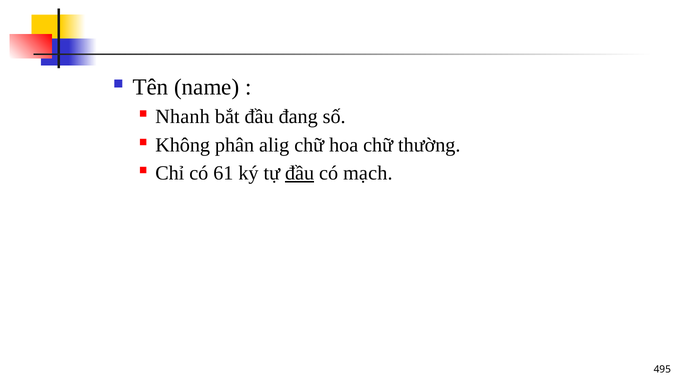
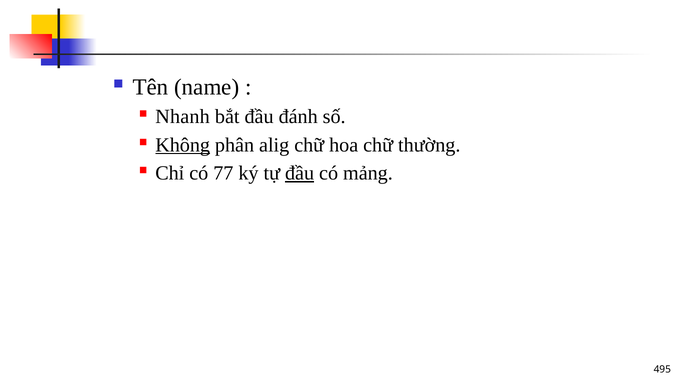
đang: đang -> đánh (298, 117)
Không underline: none -> present (183, 145)
61: 61 -> 77 (223, 173)
mạch: mạch -> mảng (368, 173)
